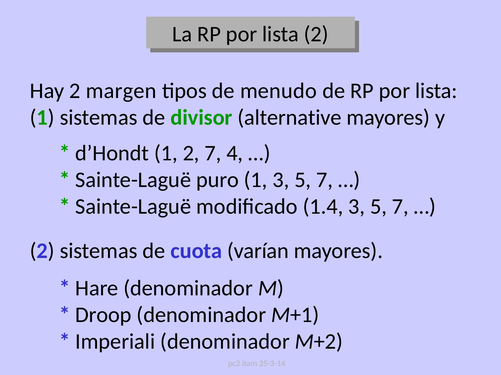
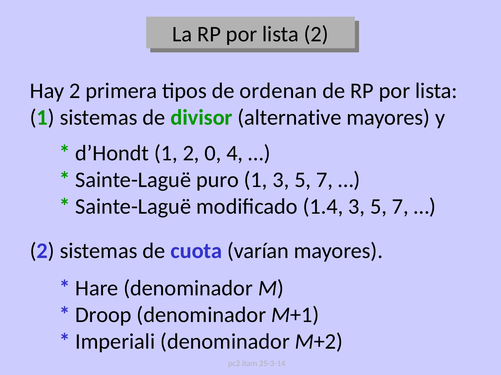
margen: margen -> primera (121, 91)
menudo: menudo -> ordenan (278, 91)
2 7: 7 -> 0 (213, 154)
